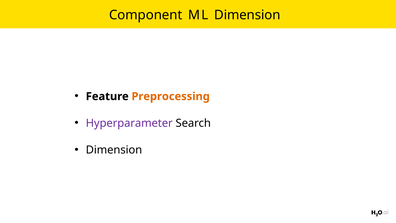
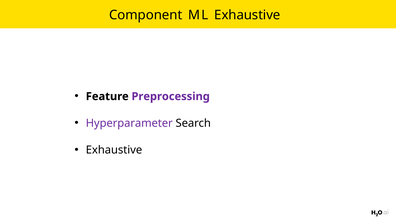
ML Dimension: Dimension -> Exhaustive (247, 15)
Preprocessing colour: orange -> purple (171, 96)
Dimension: Dimension -> Exhaustive (114, 150)
